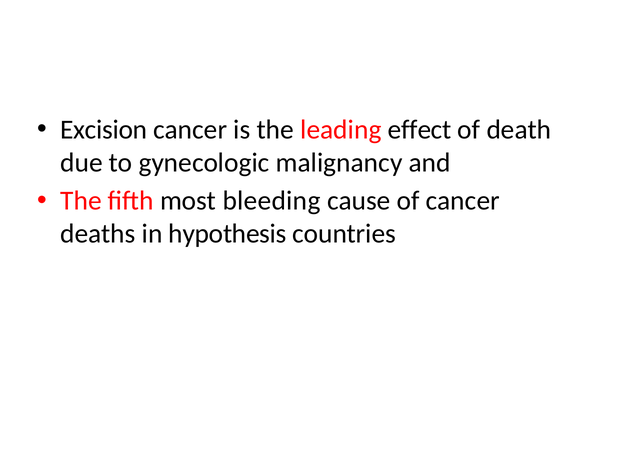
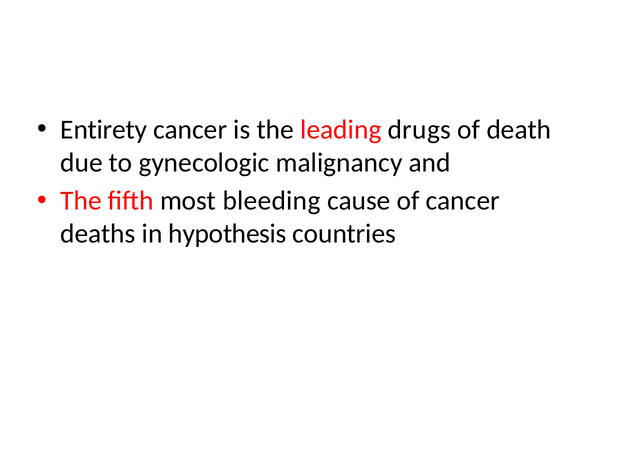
Excision: Excision -> Entirety (104, 130)
effect: effect -> drugs (419, 130)
